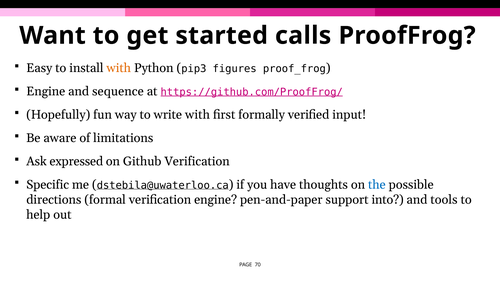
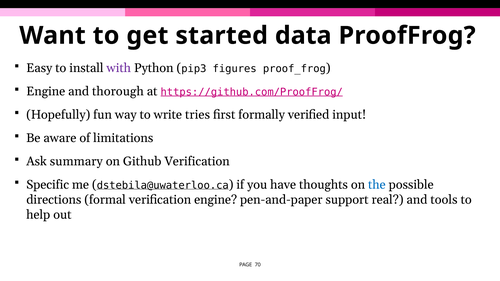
calls: calls -> data (303, 36)
with colour: orange -> purple (119, 68)
sequence: sequence -> thorough (118, 92)
write with: with -> tries (198, 115)
expressed: expressed -> summary (76, 162)
into: into -> real (388, 200)
